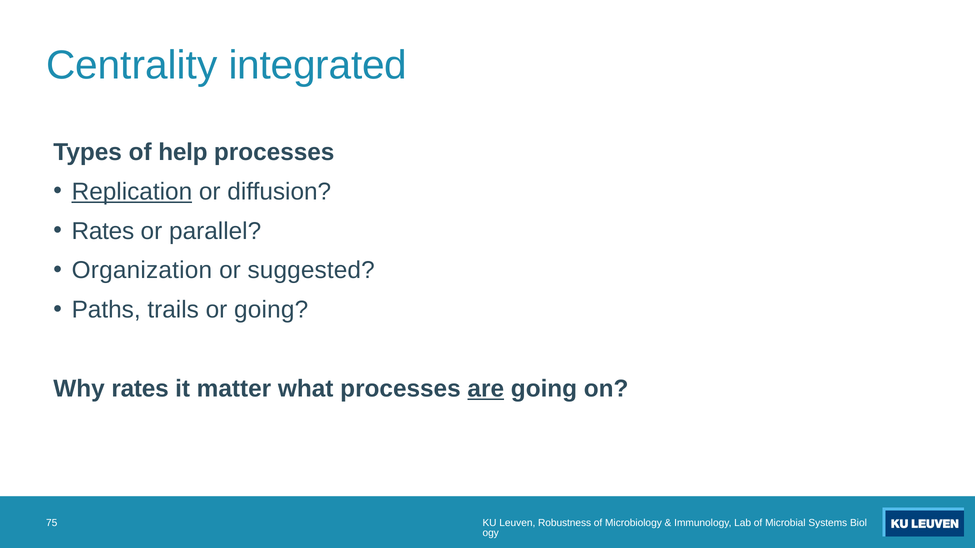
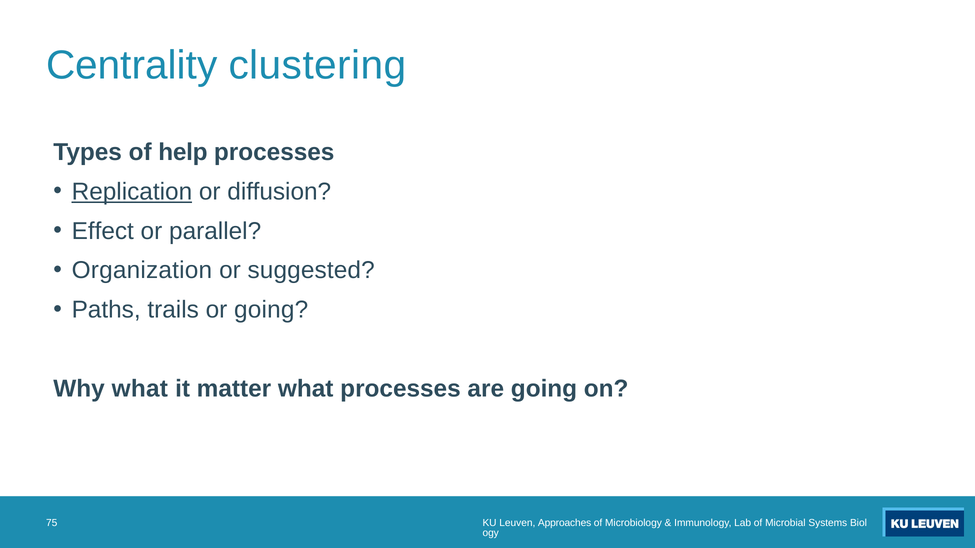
integrated: integrated -> clustering (317, 65)
Rates: Rates -> Effect (103, 231)
Why rates: rates -> what (140, 389)
are underline: present -> none (486, 389)
Robustness: Robustness -> Approaches (565, 523)
